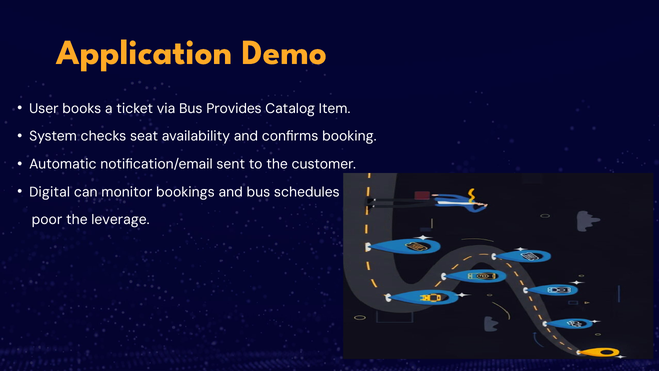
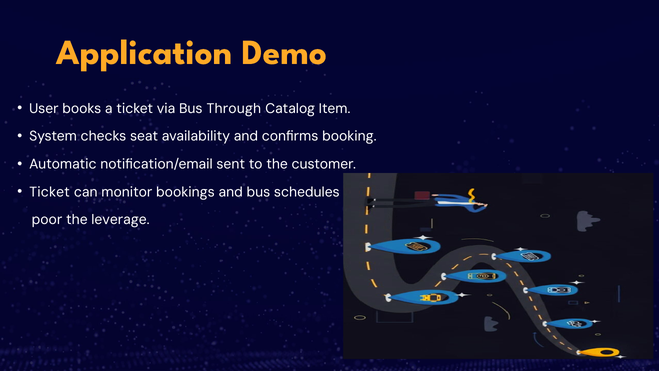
Provides: Provides -> Through (234, 108)
Digital: Digital -> Ticket (50, 192)
